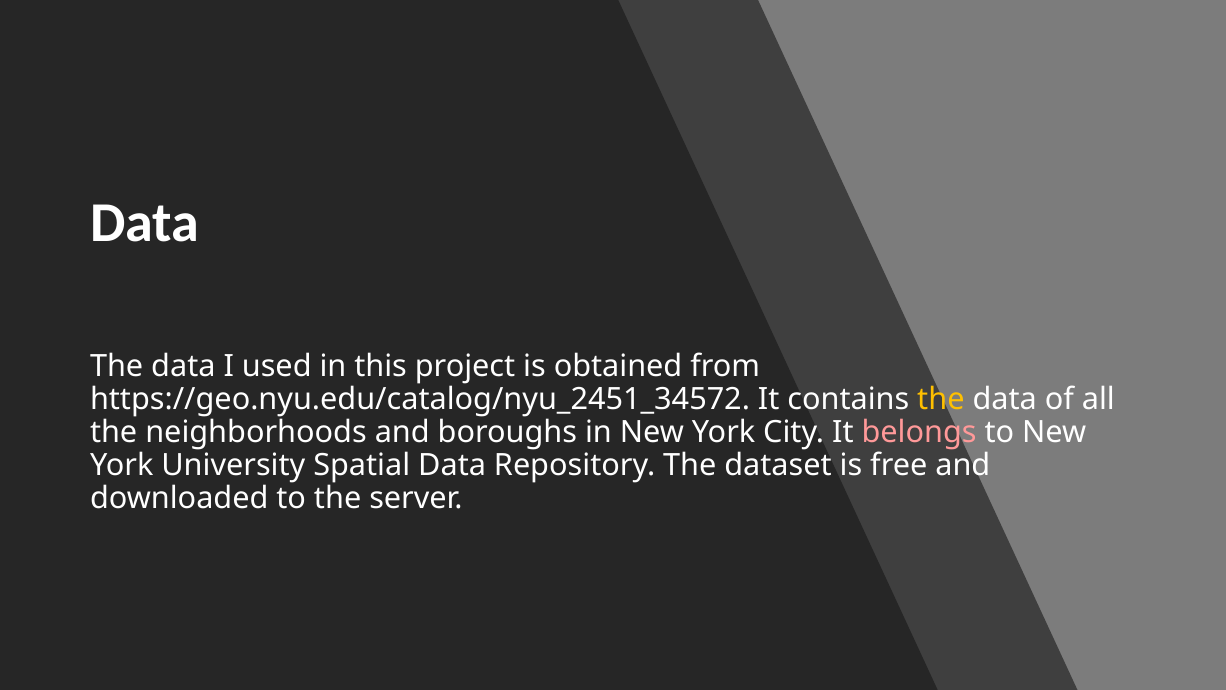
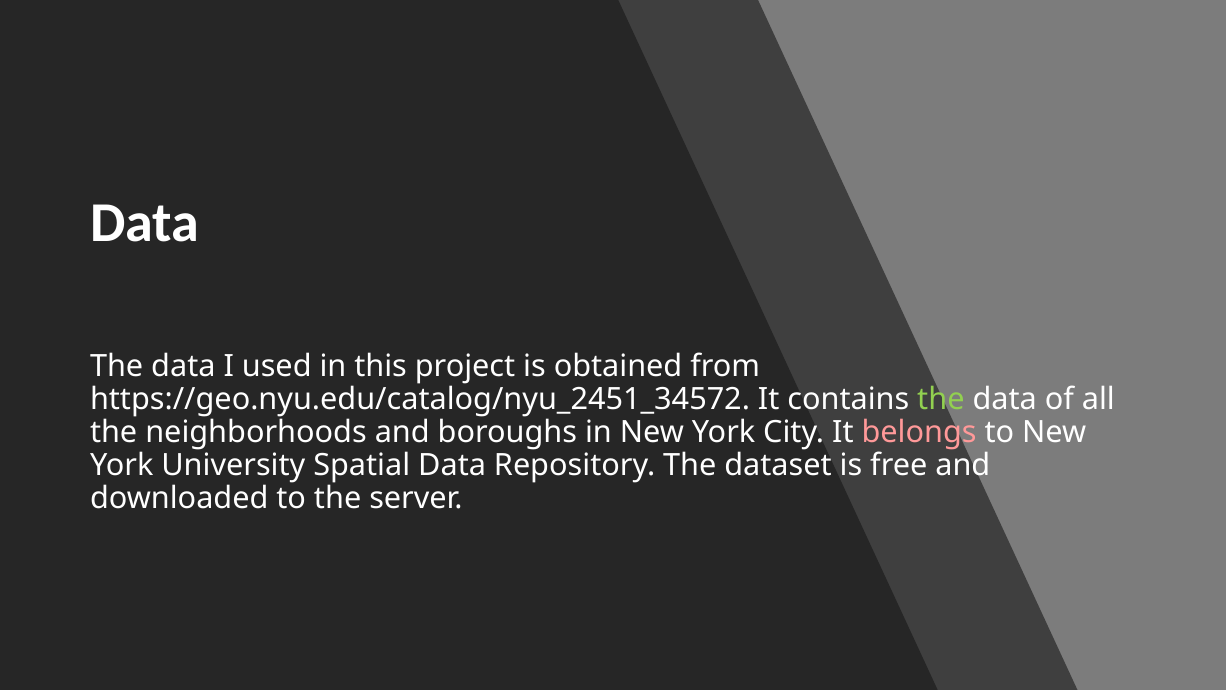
the colour: yellow -> light green (941, 399)
